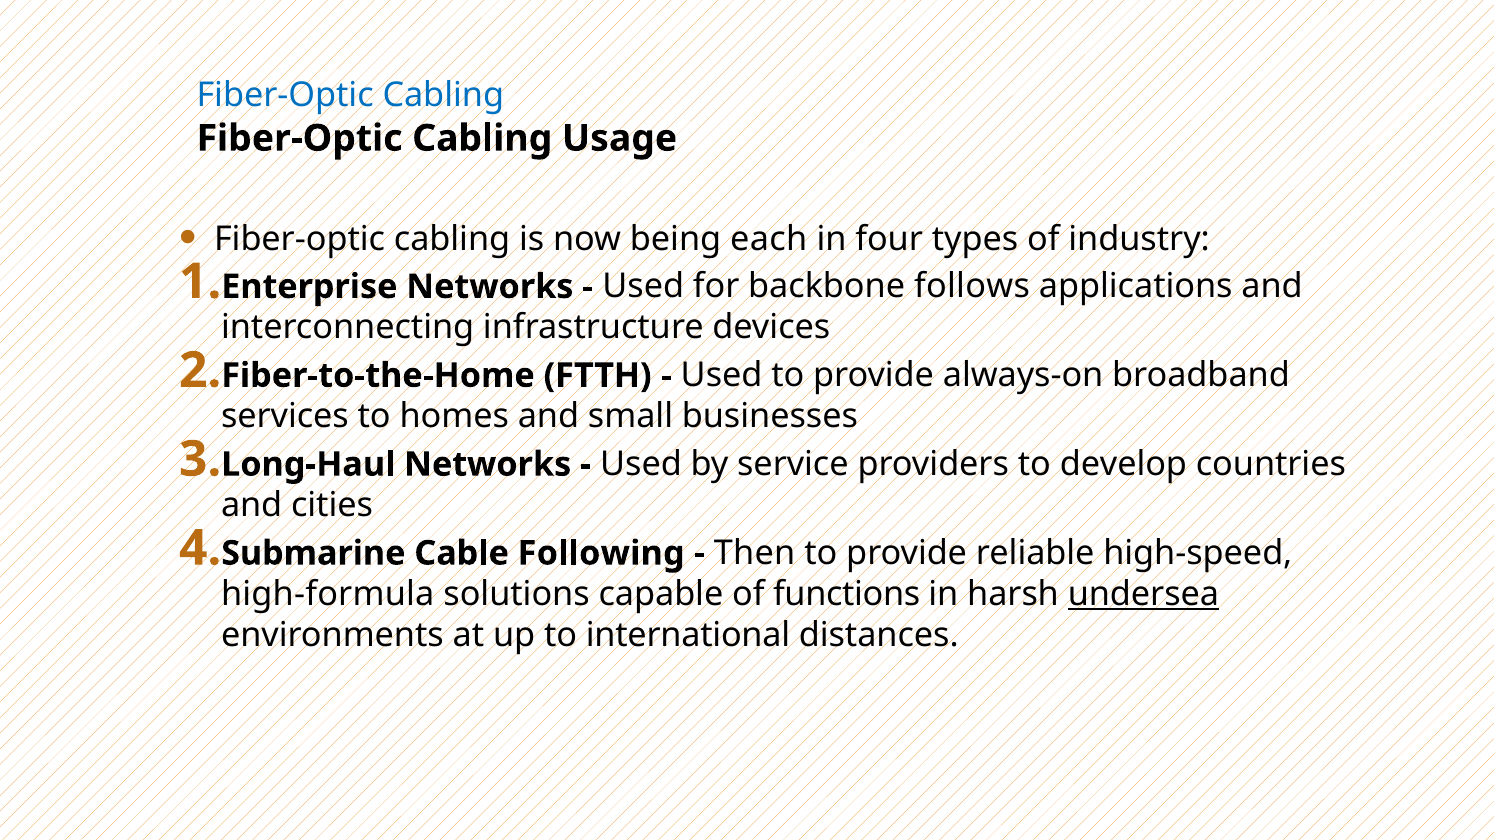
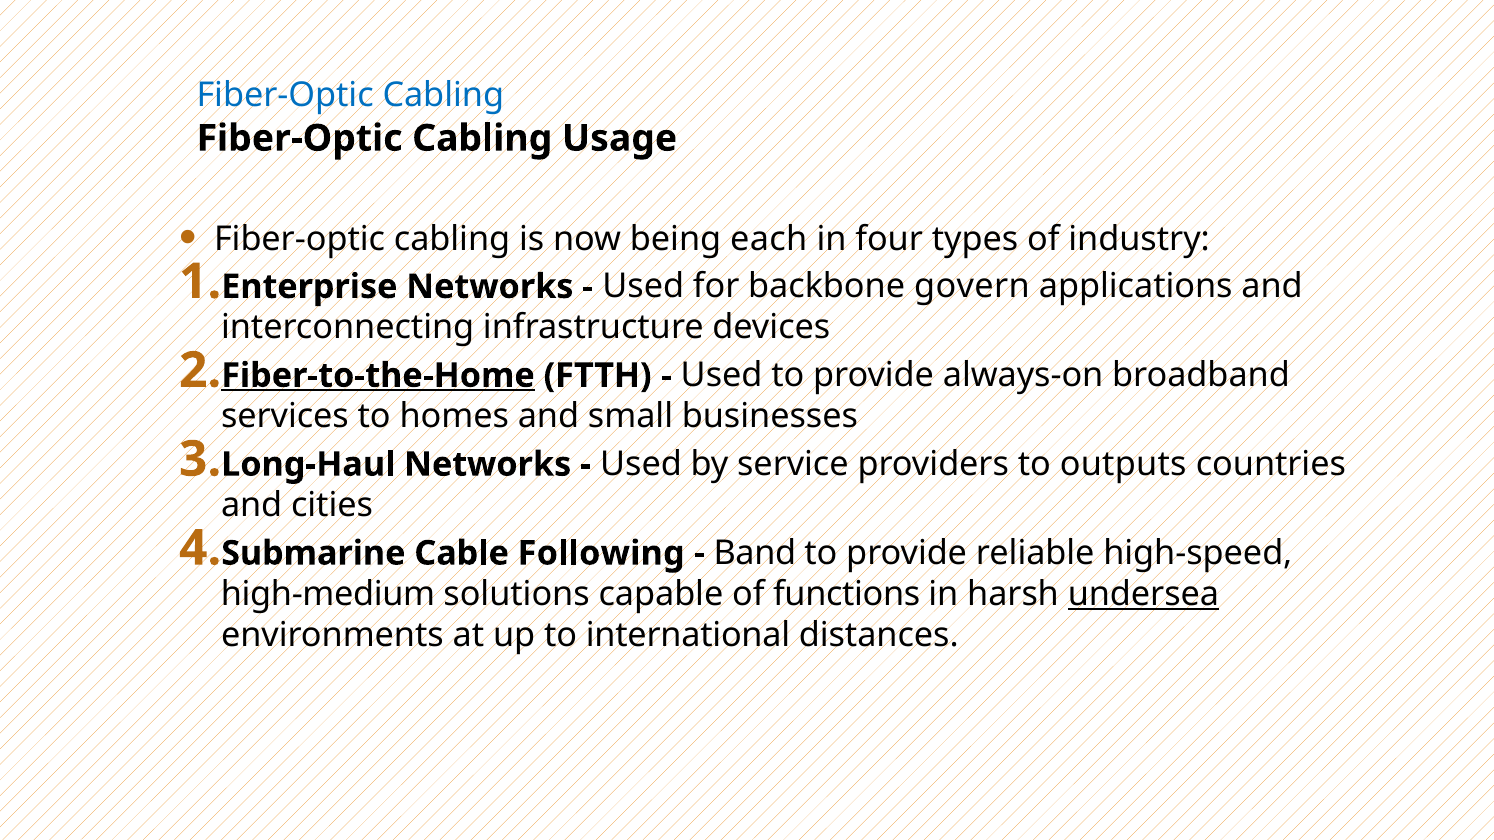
follows: follows -> govern (972, 287)
Fiber-to-the-Home underline: none -> present (378, 376)
develop: develop -> outputs (1123, 465)
Then: Then -> Band (755, 553)
high-formula: high-formula -> high-medium (328, 595)
